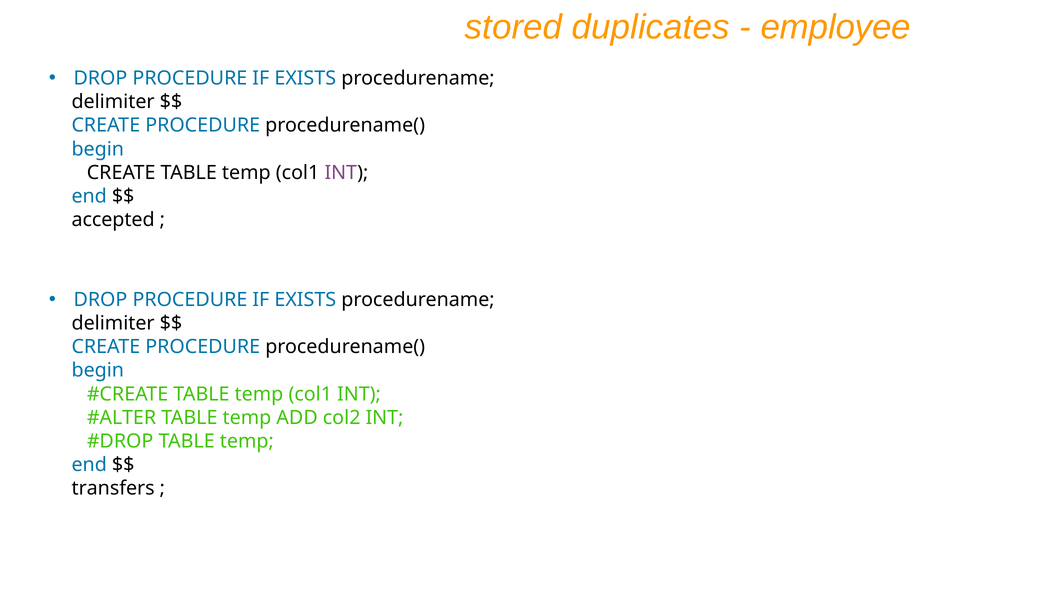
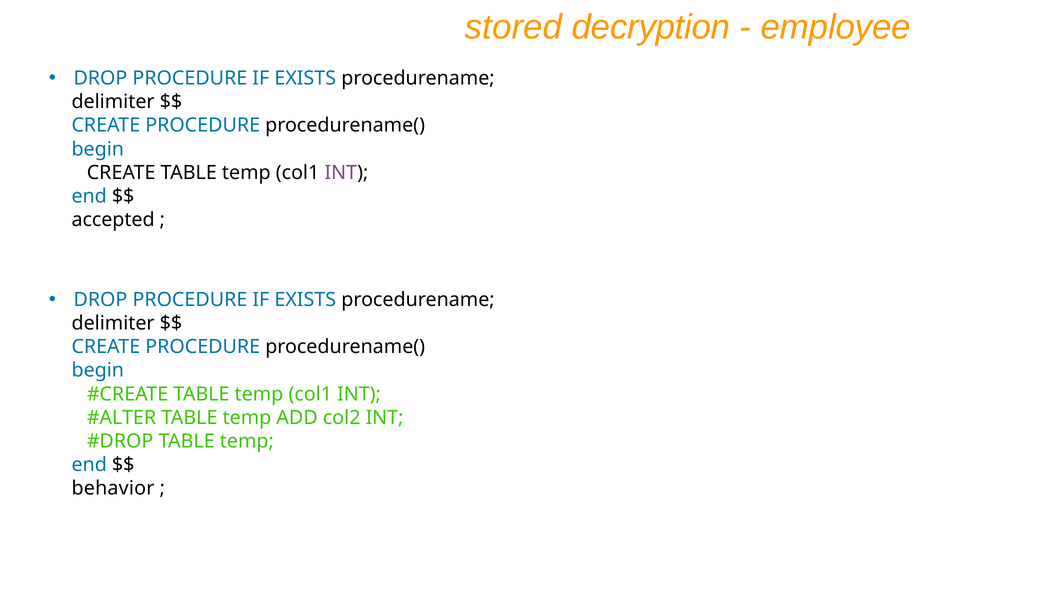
duplicates: duplicates -> decryption (651, 27)
transfers: transfers -> behavior (113, 489)
